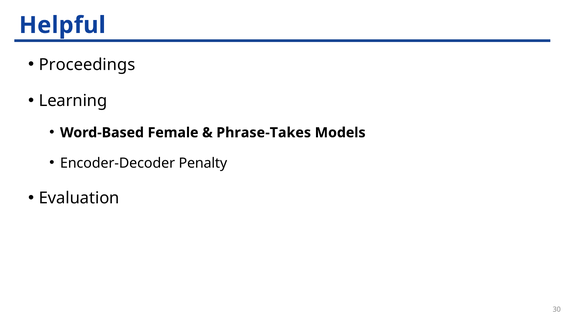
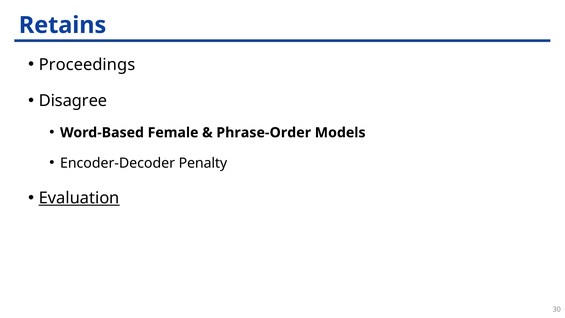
Helpful: Helpful -> Retains (63, 25)
Learning: Learning -> Disagree (73, 101)
Phrase-Takes: Phrase-Takes -> Phrase-Order (264, 133)
Evaluation underline: none -> present (79, 198)
